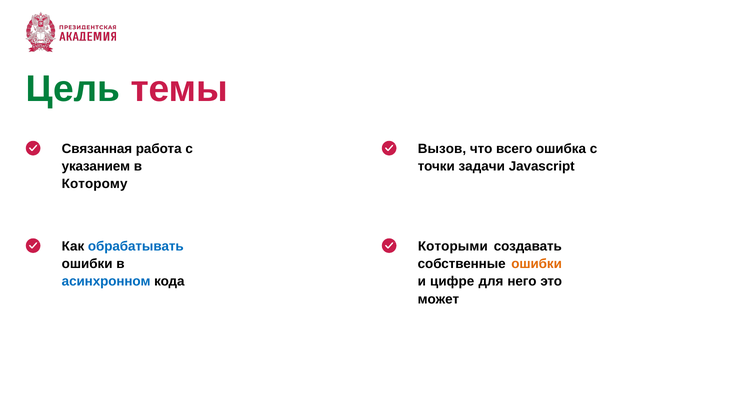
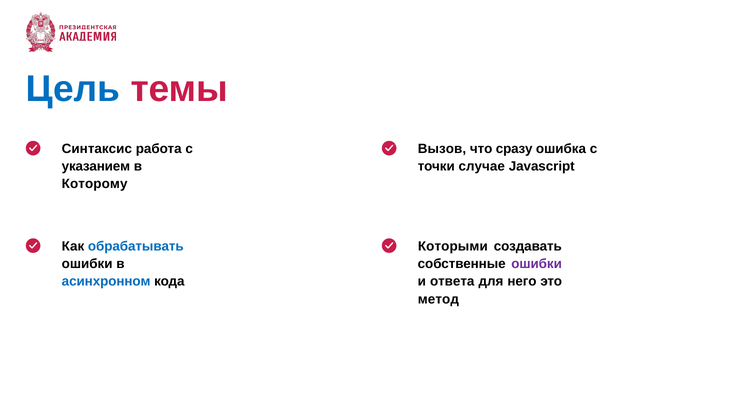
Цель colour: green -> blue (73, 89)
Связанная: Связанная -> Синтаксис (97, 149)
всего: всего -> сразу (514, 149)
задачи: задачи -> случае (482, 166)
ошибки colour: orange -> purple (537, 264)
цифре: цифре -> ответа (452, 281)
может: может -> метод (438, 299)
